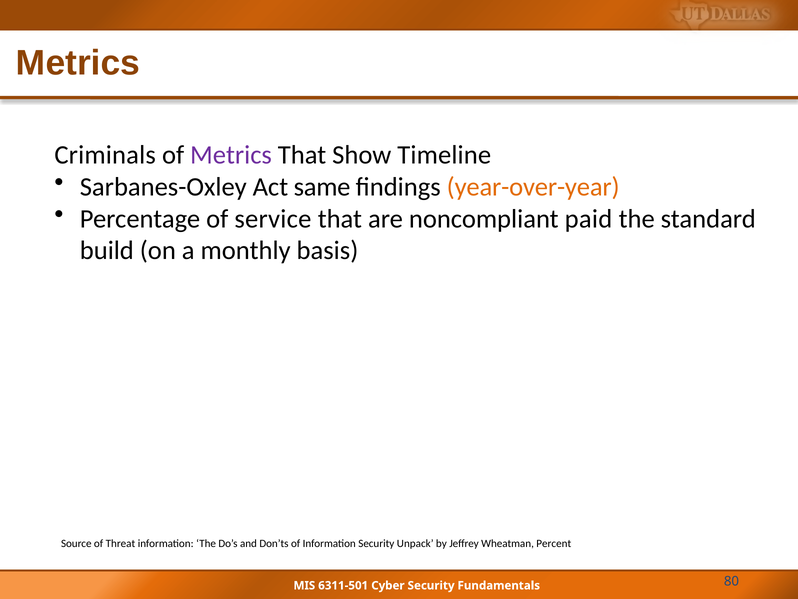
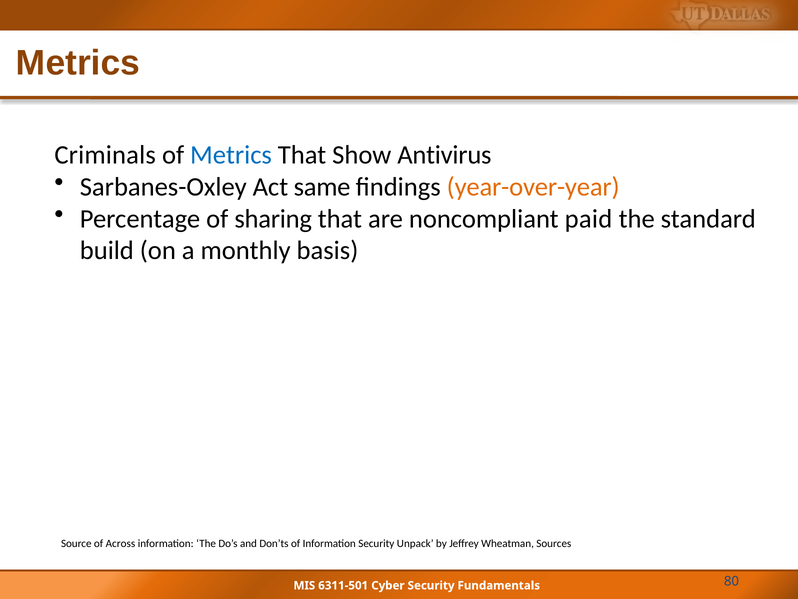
Metrics colour: purple -> blue (231, 155)
Timeline: Timeline -> Antivirus (444, 155)
service: service -> sharing (273, 219)
Threat: Threat -> Across (120, 543)
Percent: Percent -> Sources (554, 543)
